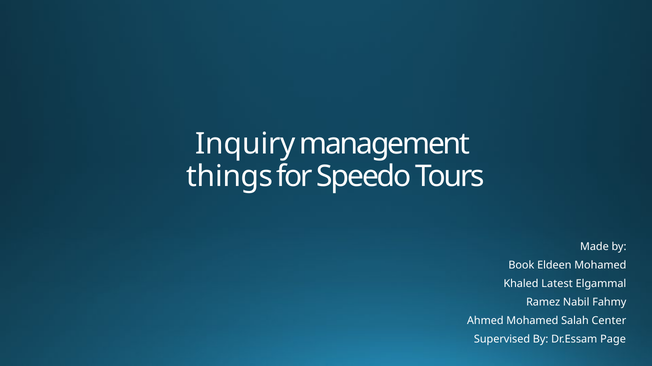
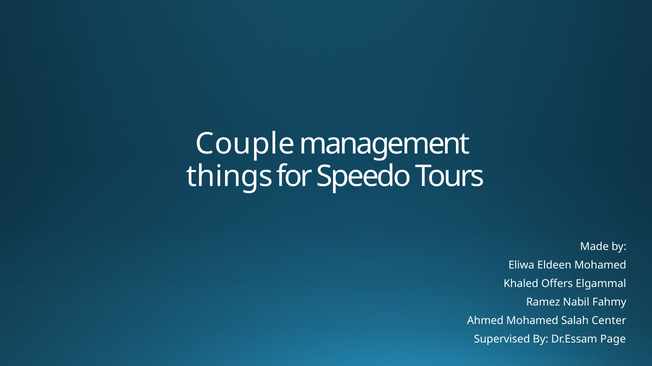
Inquiry: Inquiry -> Couple (245, 144)
Book: Book -> Eliwa (521, 266)
Latest: Latest -> Offers (557, 284)
